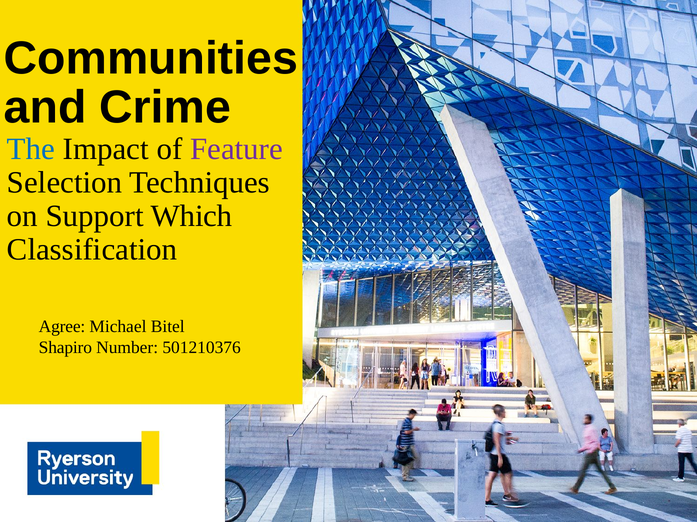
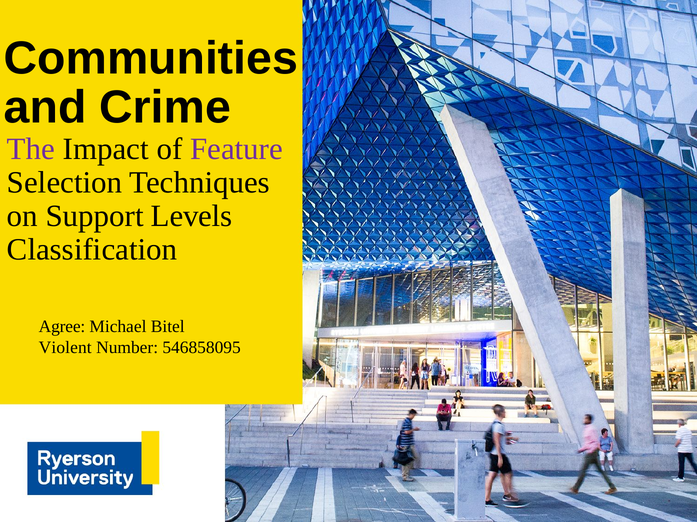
The colour: blue -> purple (31, 149)
Which: Which -> Levels (192, 216)
Shapiro: Shapiro -> Violent (65, 348)
501210376: 501210376 -> 546858095 (202, 348)
